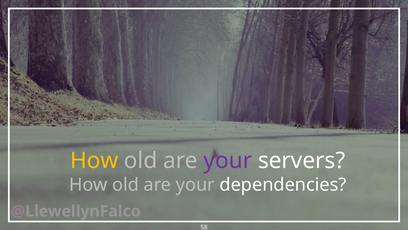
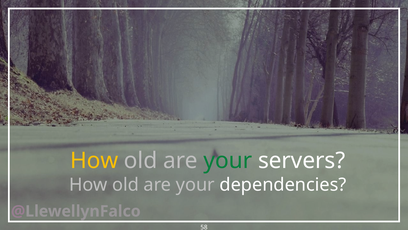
your colour: purple -> green (228, 160)
